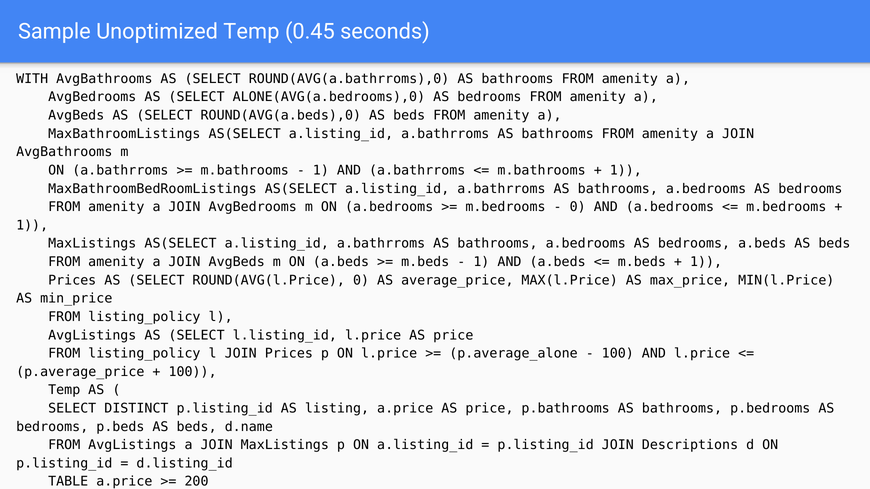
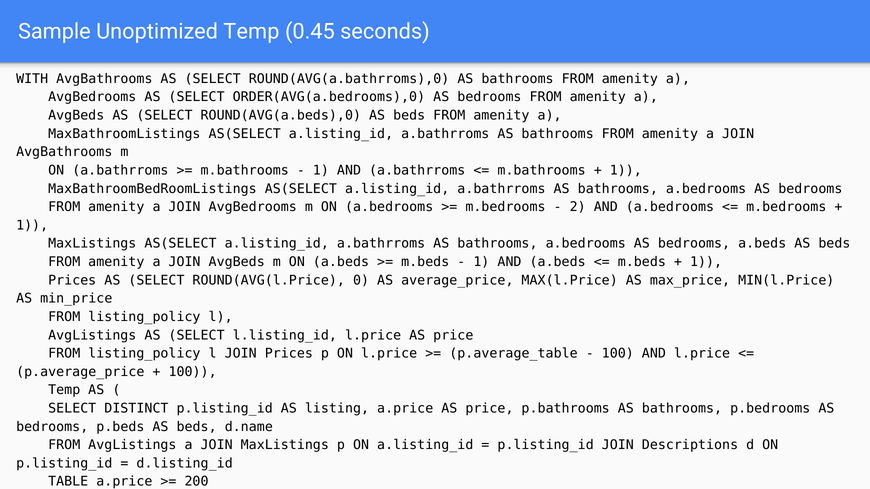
ALONE(AVG(a.bedrooms),0: ALONE(AVG(a.bedrooms),0 -> ORDER(AVG(a.bedrooms),0 (329, 97)
0: 0 -> 2 (578, 207)
p.average_alone: p.average_alone -> p.average_table (513, 354)
